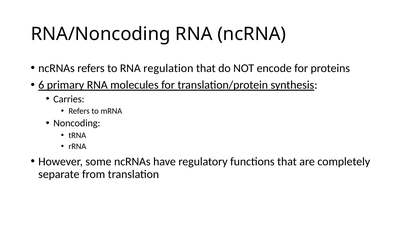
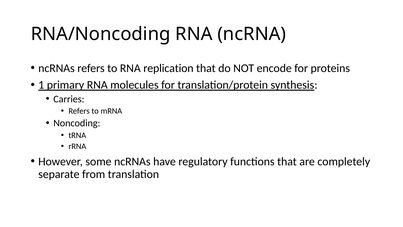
regulation: regulation -> replication (168, 68)
6: 6 -> 1 (41, 85)
